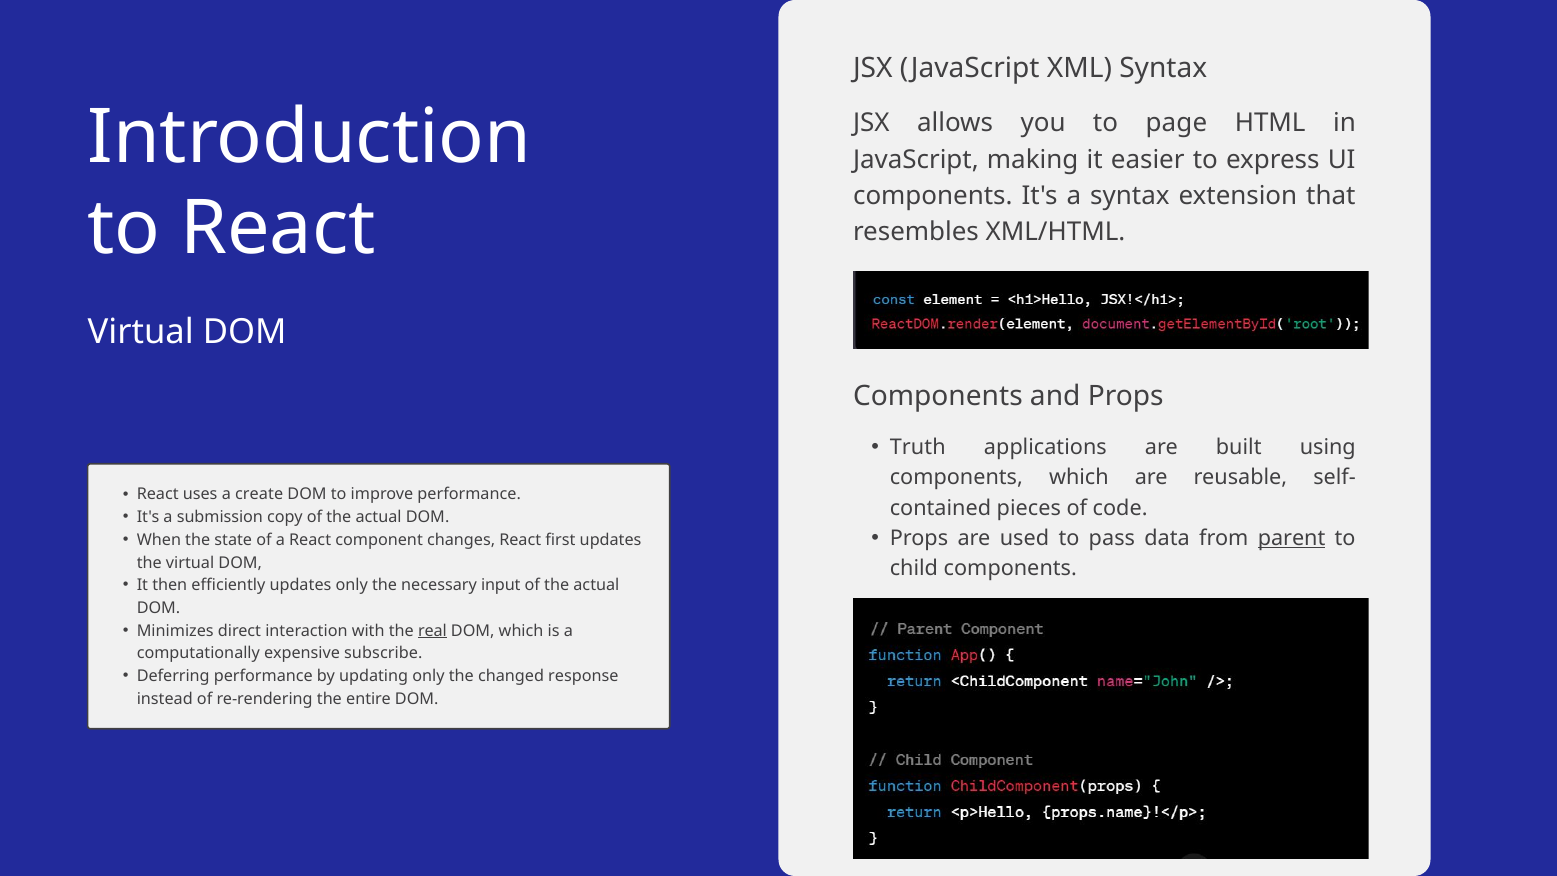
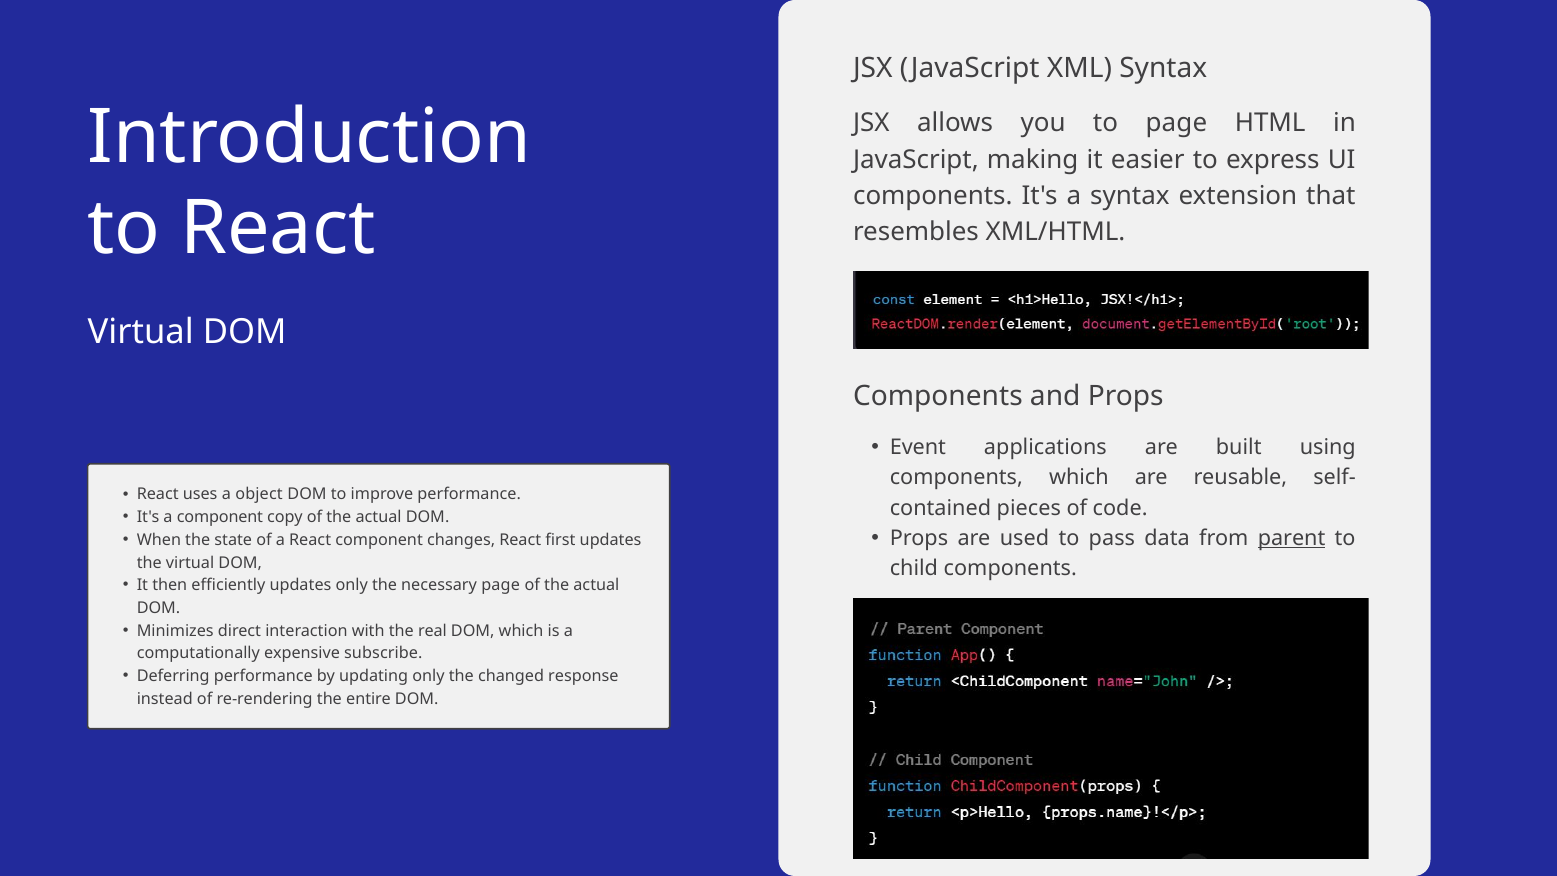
Truth: Truth -> Event (918, 447)
create: create -> object (259, 495)
a submission: submission -> component (220, 517)
necessary input: input -> page (501, 585)
real underline: present -> none (432, 631)
